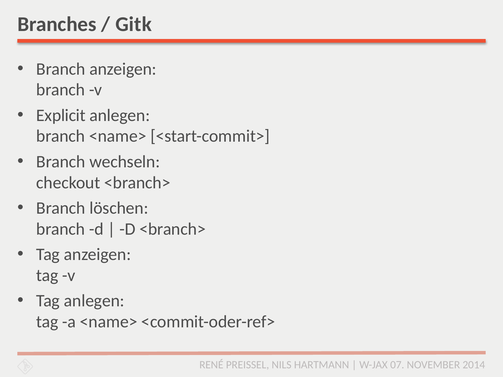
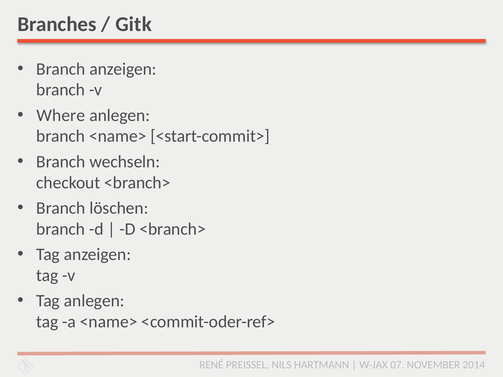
Explicit: Explicit -> Where (61, 115)
